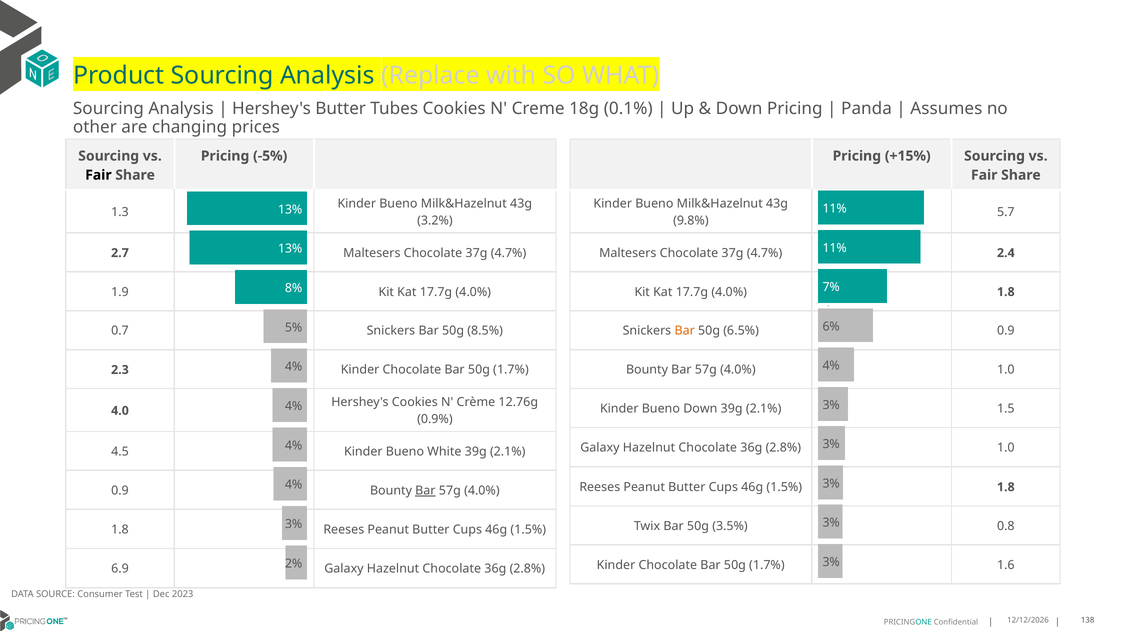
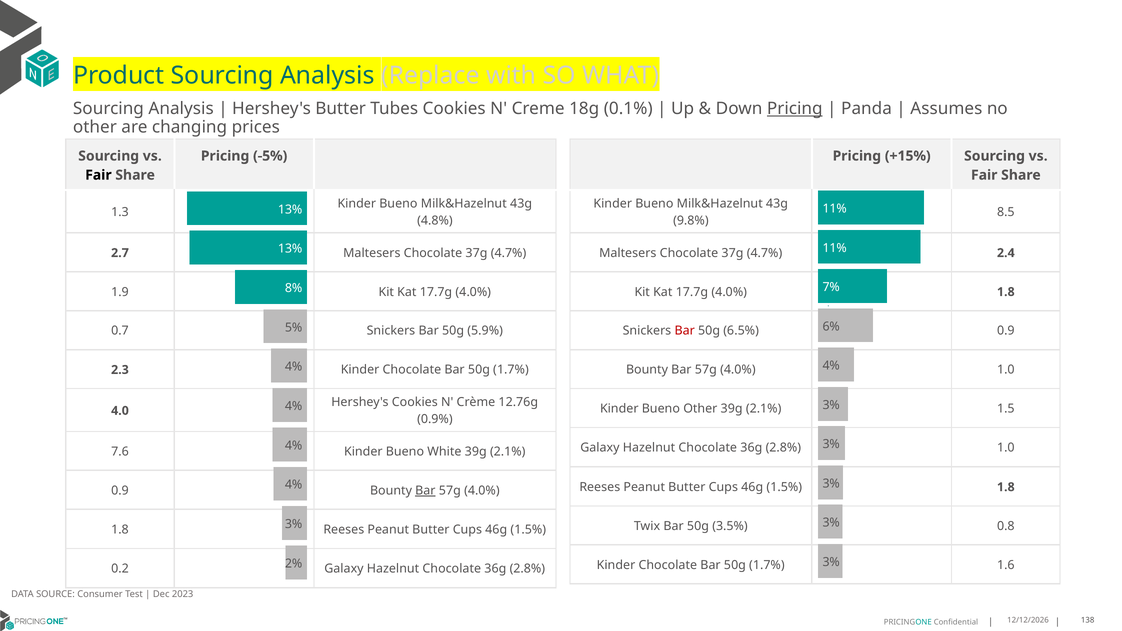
Pricing underline: none -> present (795, 109)
5.7: 5.7 -> 8.5 (1006, 212)
3.2%: 3.2% -> 4.8% (435, 221)
8.5%: 8.5% -> 5.9% (485, 331)
Bar colour: orange -> red (685, 331)
Bueno Down: Down -> Other (700, 409)
4.5: 4.5 -> 7.6 (120, 452)
6.9: 6.9 -> 0.2 (120, 569)
